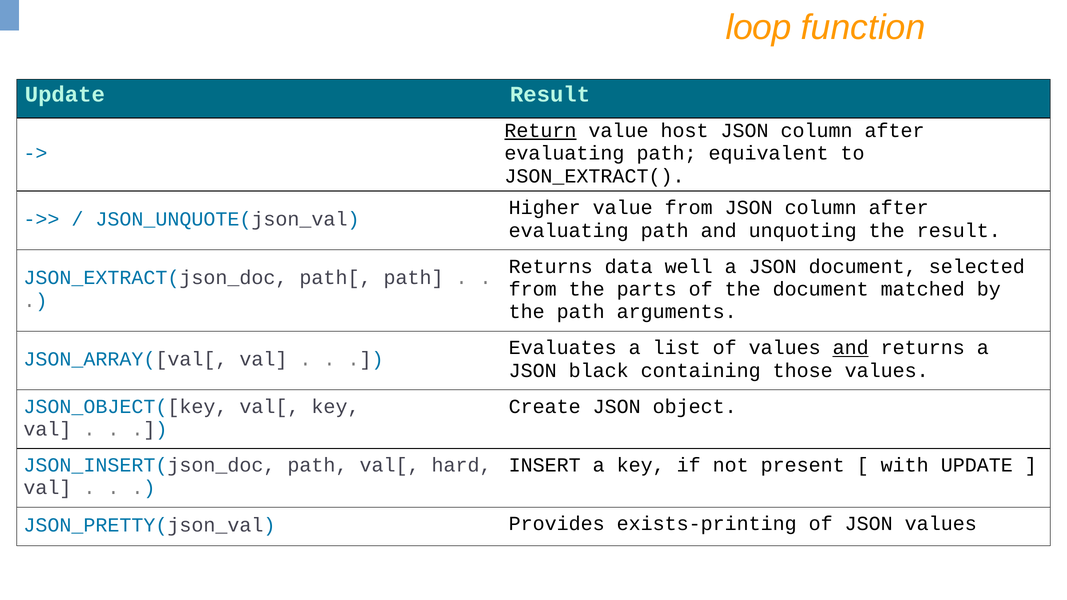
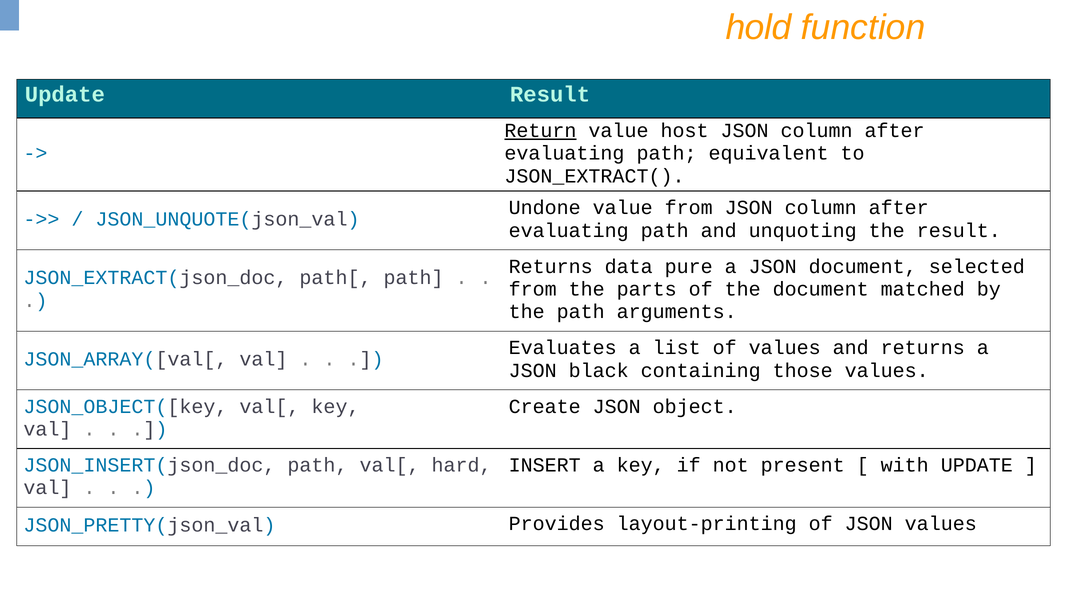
loop: loop -> hold (759, 28)
Higher: Higher -> Undone (545, 208)
well: well -> pure (689, 267)
and underline: present -> none (851, 348)
exists-printing: exists-printing -> layout-printing (707, 524)
